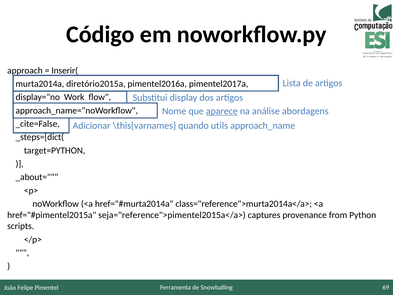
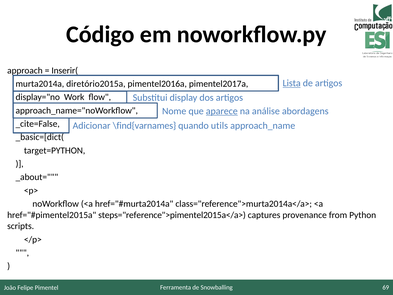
Lista underline: none -> present (292, 83)
\this{varnames: \this{varnames -> \find{varnames (144, 125)
_steps=[dict(: _steps=[dict( -> _basic=[dict( (40, 137)
seja="reference">pimentel2015a</a>: seja="reference">pimentel2015a</a> -> steps="reference">pimentel2015a</a> (172, 215)
